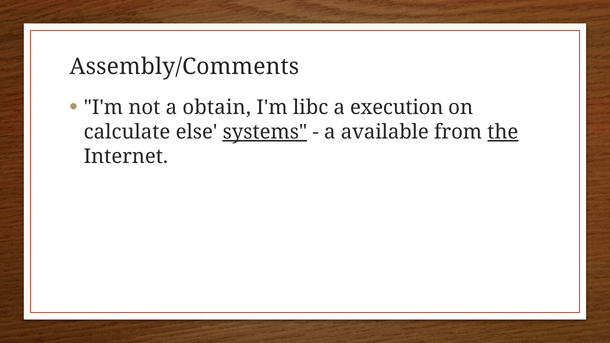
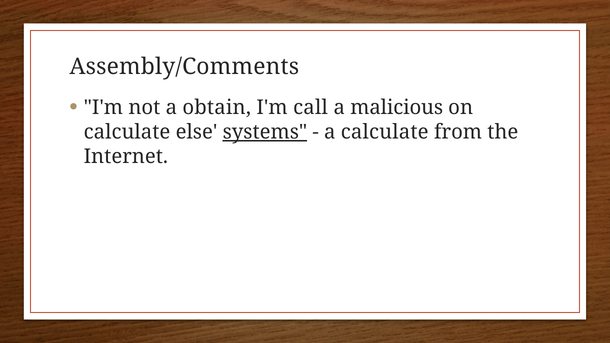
libc: libc -> call (310, 108)
execution: execution -> malicious (397, 108)
a available: available -> calculate (385, 132)
the underline: present -> none (503, 132)
